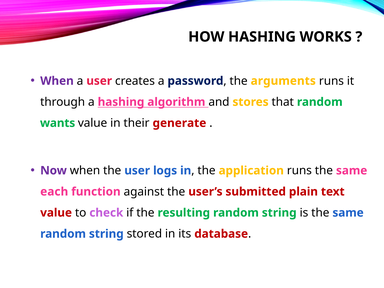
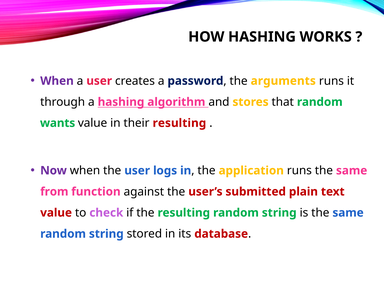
their generate: generate -> resulting (179, 123)
each: each -> from (54, 192)
